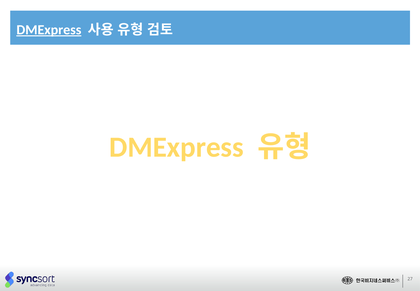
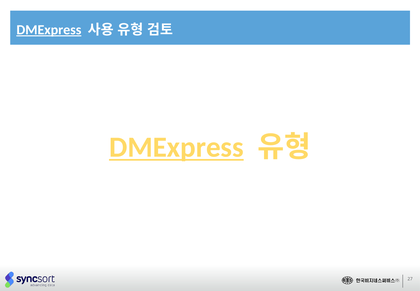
DMExpress underline: none -> present (176, 147)
